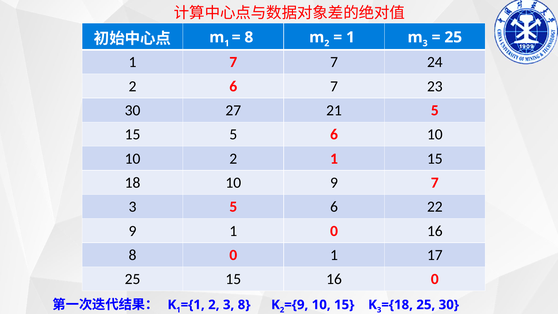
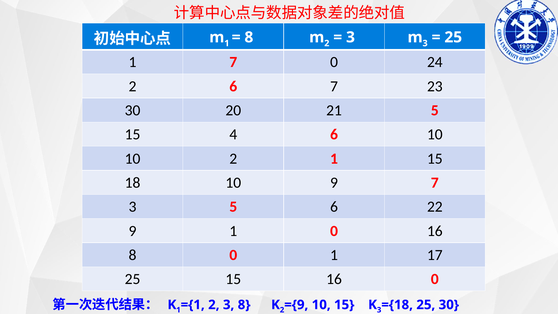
1: 1 -> 3 (351, 37)
7 7: 7 -> 0 (334, 62)
27: 27 -> 20 (233, 110)
15 5: 5 -> 4 (233, 134)
